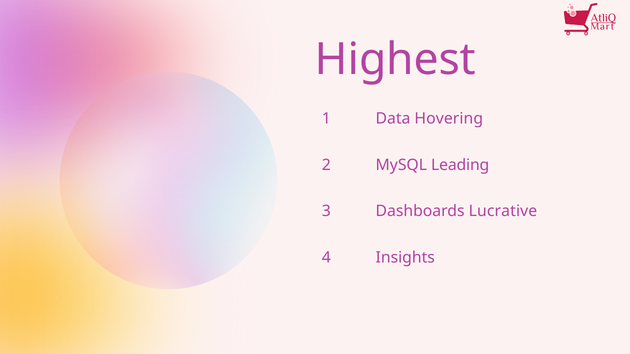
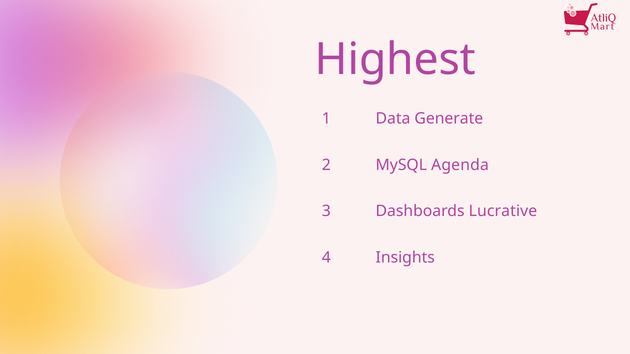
AtliQ underline: present -> none (603, 18)
Hovering: Hovering -> Generate (449, 119)
Leading: Leading -> Agenda (460, 165)
